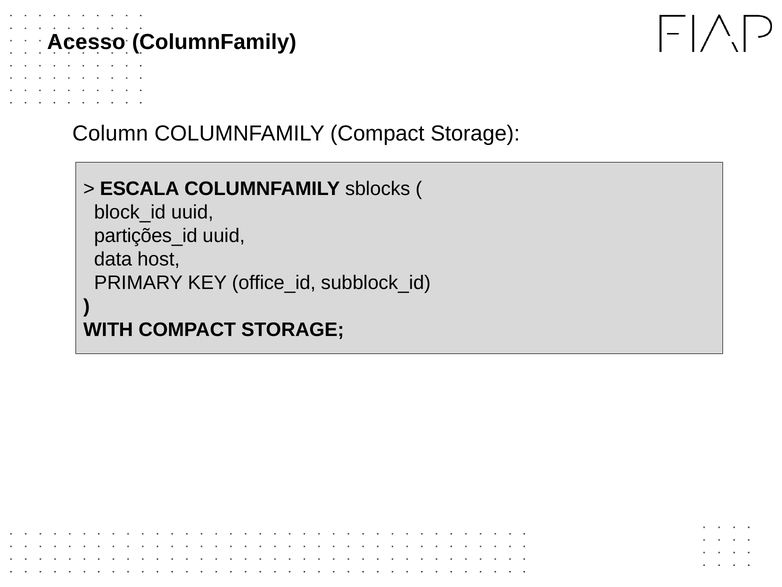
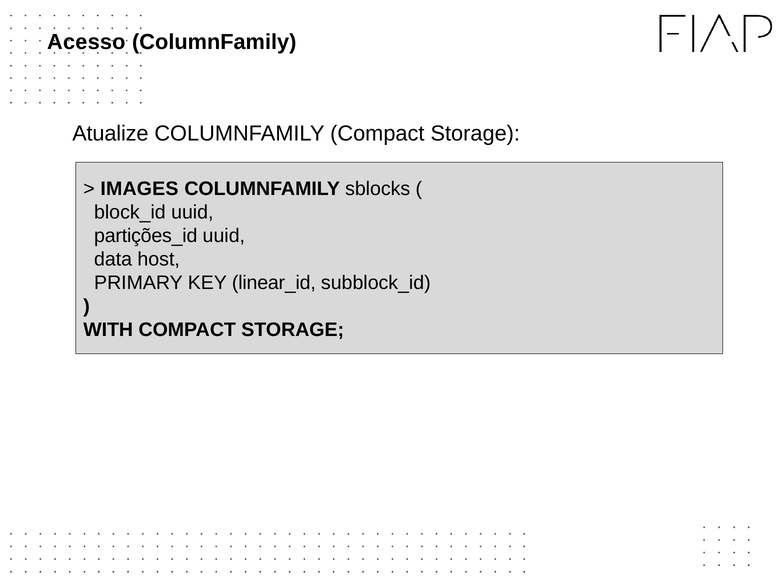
Column: Column -> Atualize (110, 133)
ESCALA: ESCALA -> IMAGES (139, 189)
office_id: office_id -> linear_id (274, 282)
